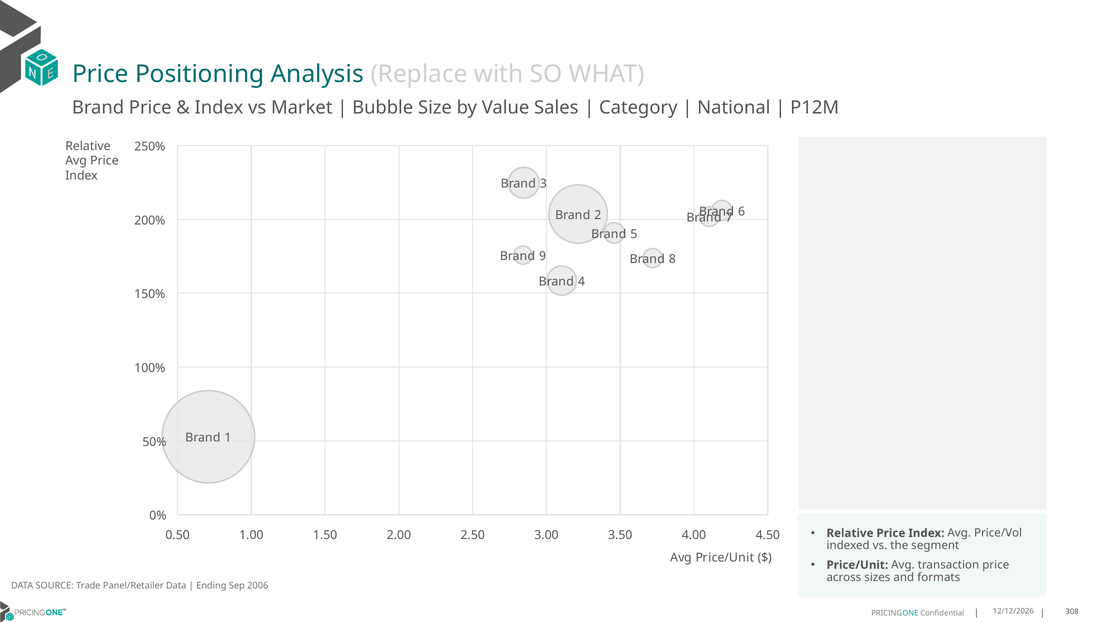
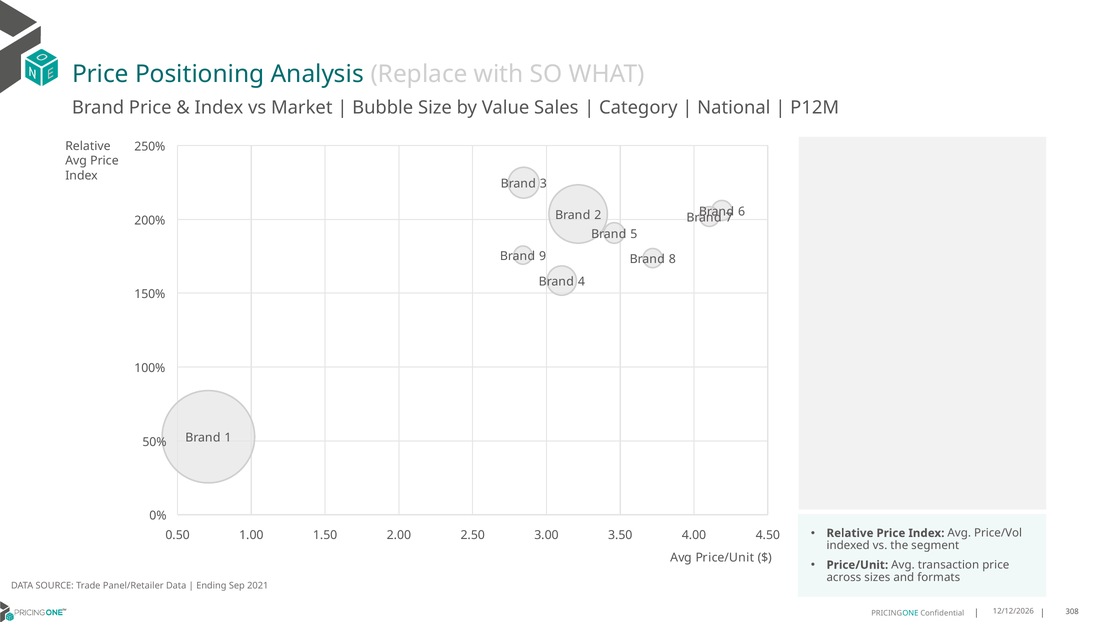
2006: 2006 -> 2021 (258, 586)
